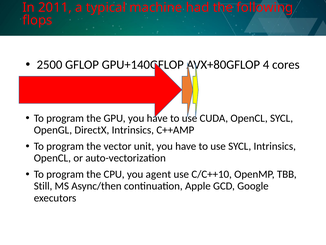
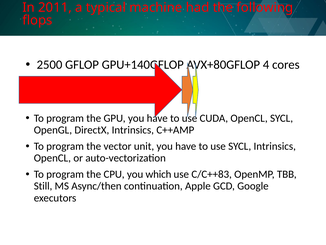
agent: agent -> which (158, 174)
C/C++10: C/C++10 -> C/C++83 (212, 174)
